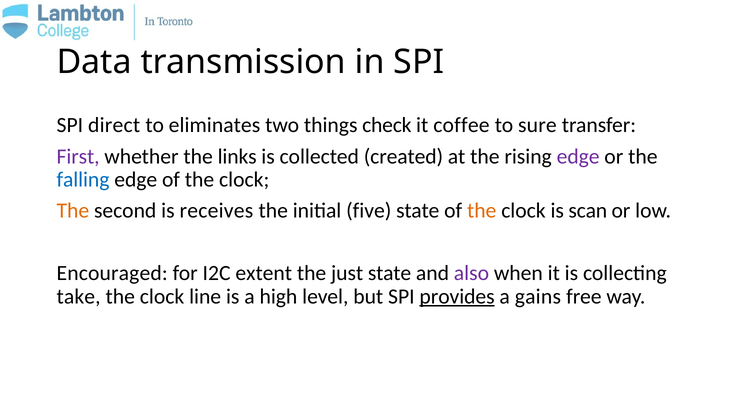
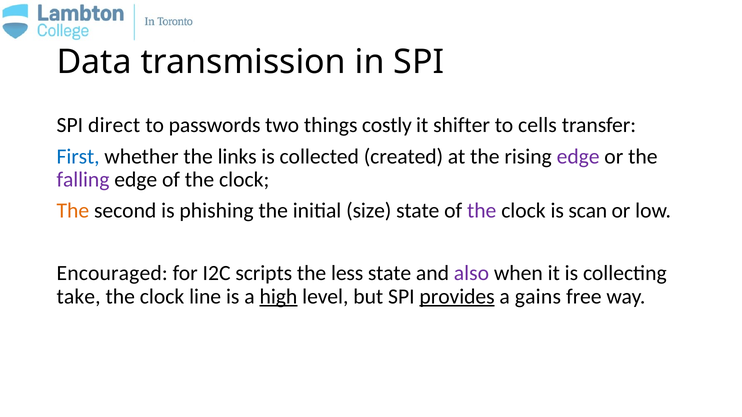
eliminates: eliminates -> passwords (215, 125)
check: check -> costly (387, 125)
coffee: coffee -> shifter (462, 125)
sure: sure -> cells (537, 125)
First colour: purple -> blue (78, 157)
falling colour: blue -> purple (83, 180)
receives: receives -> phishing (217, 211)
five: five -> size (369, 211)
the colour: orange -> purple (482, 211)
extent: extent -> scripts (264, 273)
just: just -> less (347, 273)
high underline: none -> present (278, 297)
